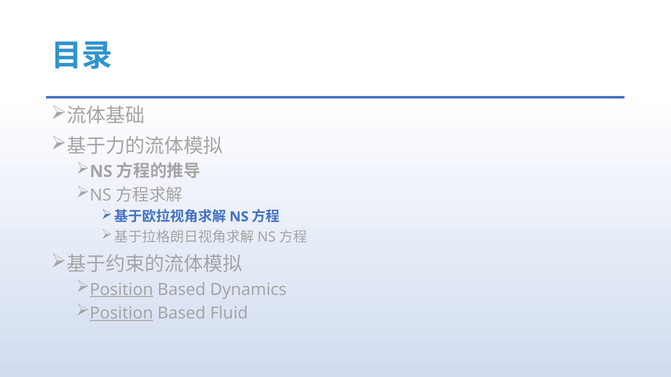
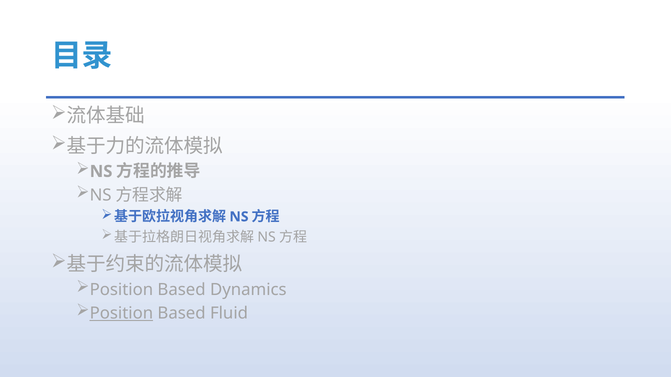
Position underline: present -> none (121, 290)
